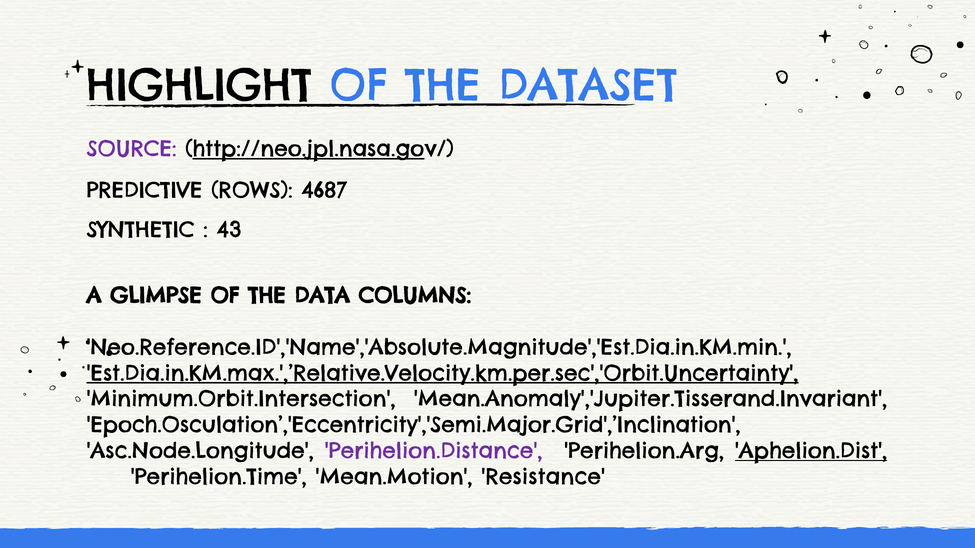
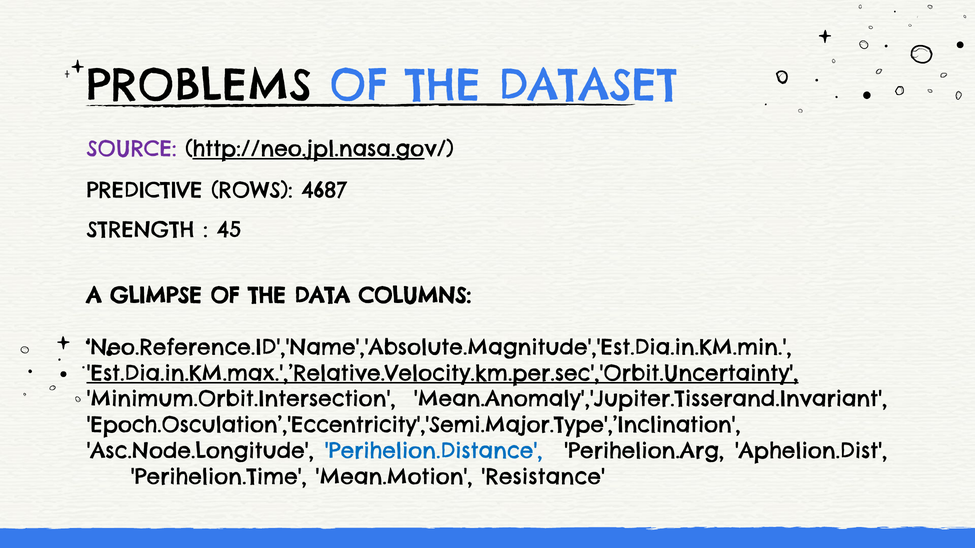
HIGHLIGHT: HIGHLIGHT -> PROBLEMS (199, 86)
SYNTHETIC: SYNTHETIC -> STRENGTH (140, 230)
43: 43 -> 45 (229, 230)
Epoch.Osculation’,'Eccentricity','Semi.Major.Grid',’Inclination: Epoch.Osculation’,'Eccentricity','Semi.Major.Grid',’Inclination -> Epoch.Osculation’,'Eccentricity','Semi.Major.Type',’Inclination (414, 426)
Perihelion.Distance colour: purple -> blue (434, 452)
Aphelion.Dist underline: present -> none (811, 452)
